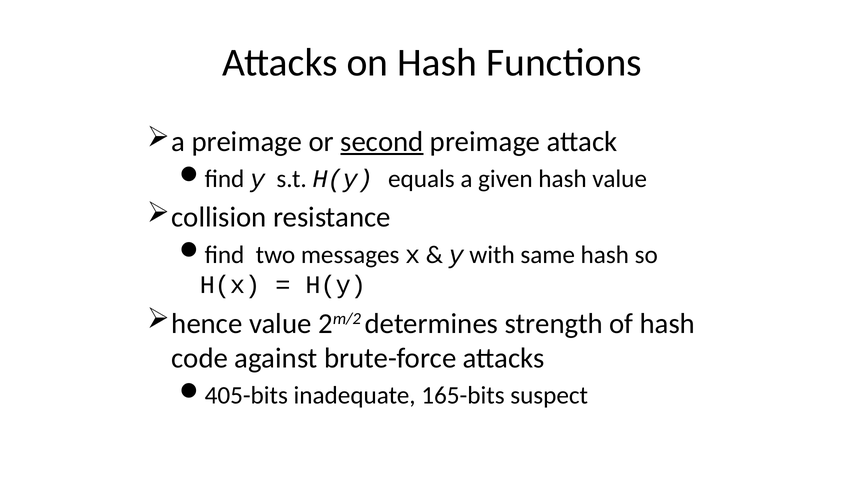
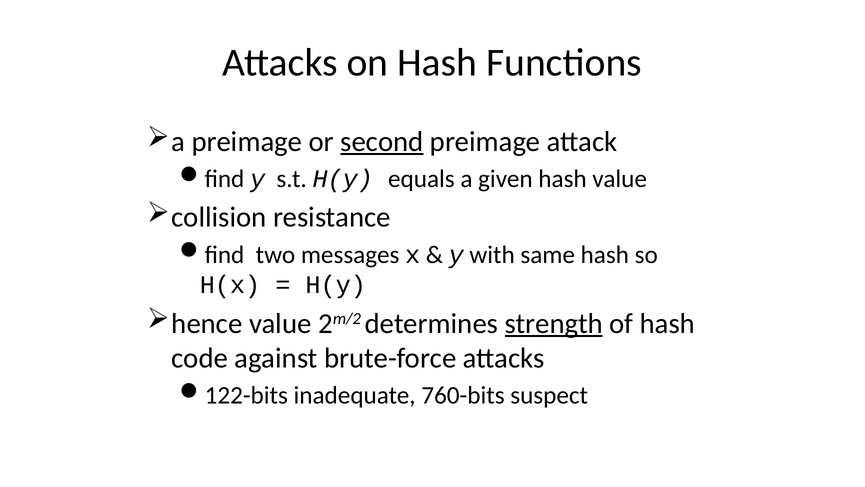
strength underline: none -> present (554, 323)
405-bits: 405-bits -> 122-bits (246, 395)
165-bits: 165-bits -> 760-bits (463, 395)
